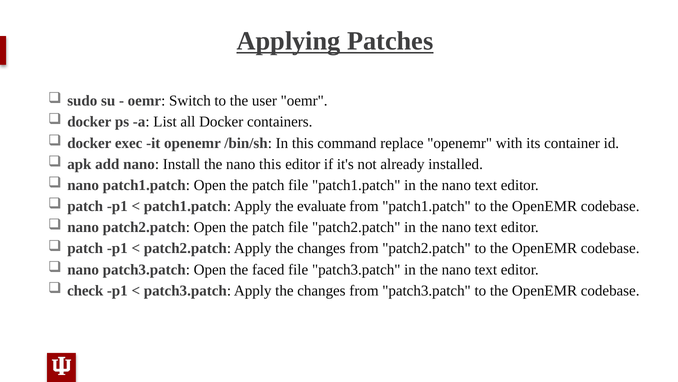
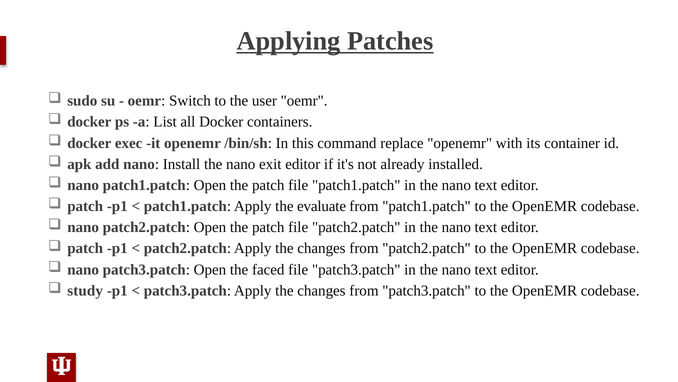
nano this: this -> exit (270, 164)
check: check -> study (85, 290)
